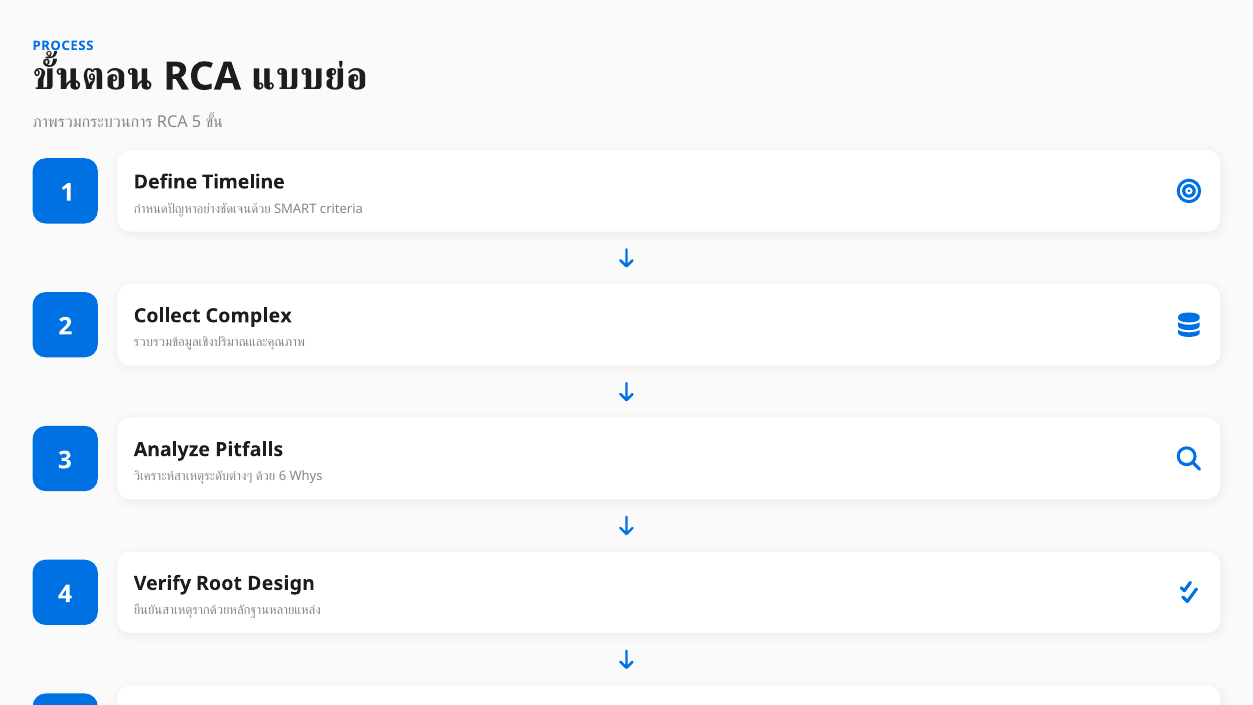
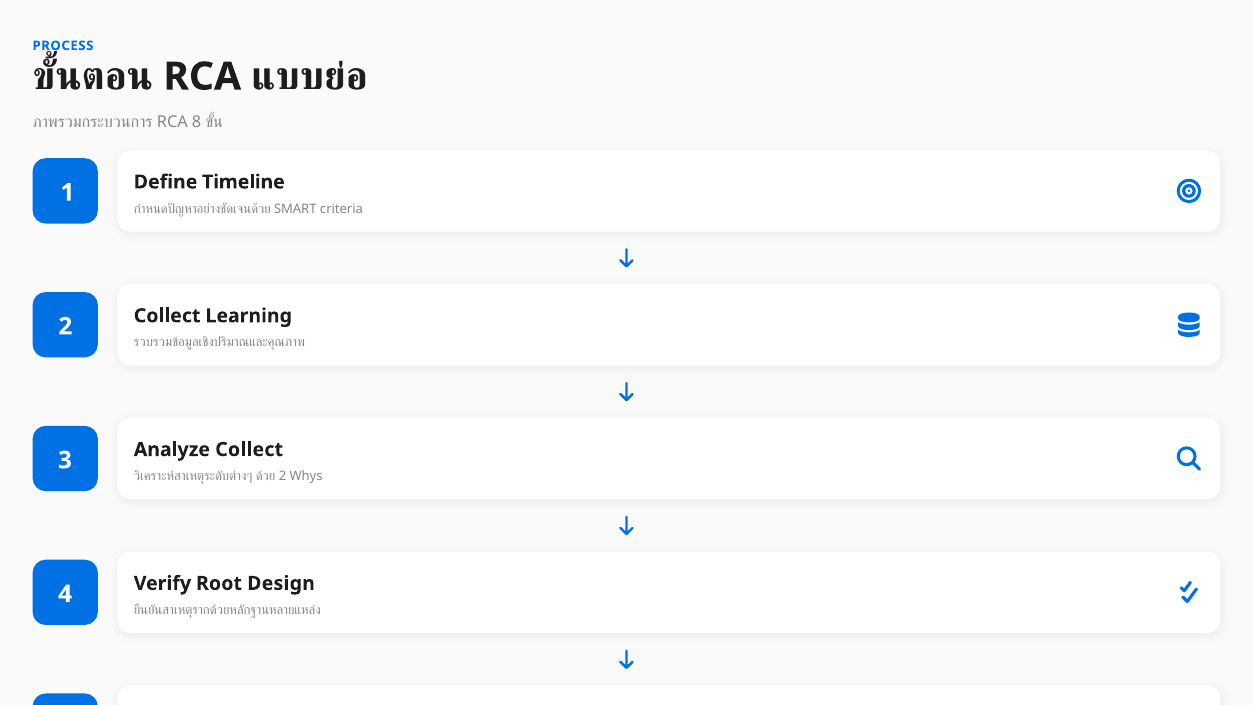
5: 5 -> 8 (197, 122)
Complex: Complex -> Learning (249, 316)
Analyze Pitfalls: Pitfalls -> Collect (249, 450)
6: 6 -> 2 (283, 476)
